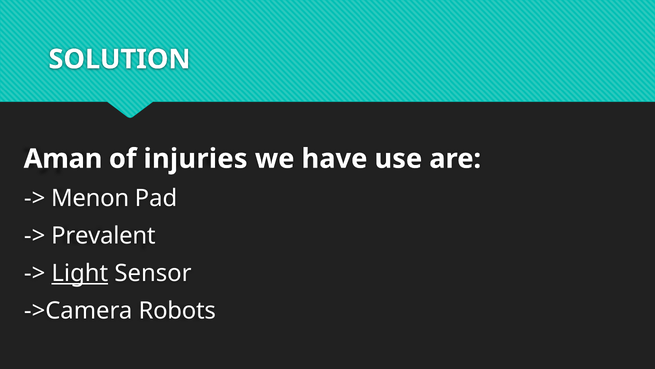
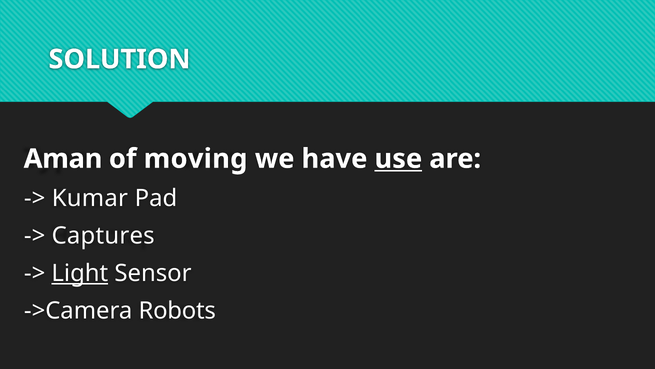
injuries: injuries -> moving (196, 159)
use underline: none -> present (398, 159)
Menon: Menon -> Kumar (90, 198)
Prevalent: Prevalent -> Captures (103, 235)
